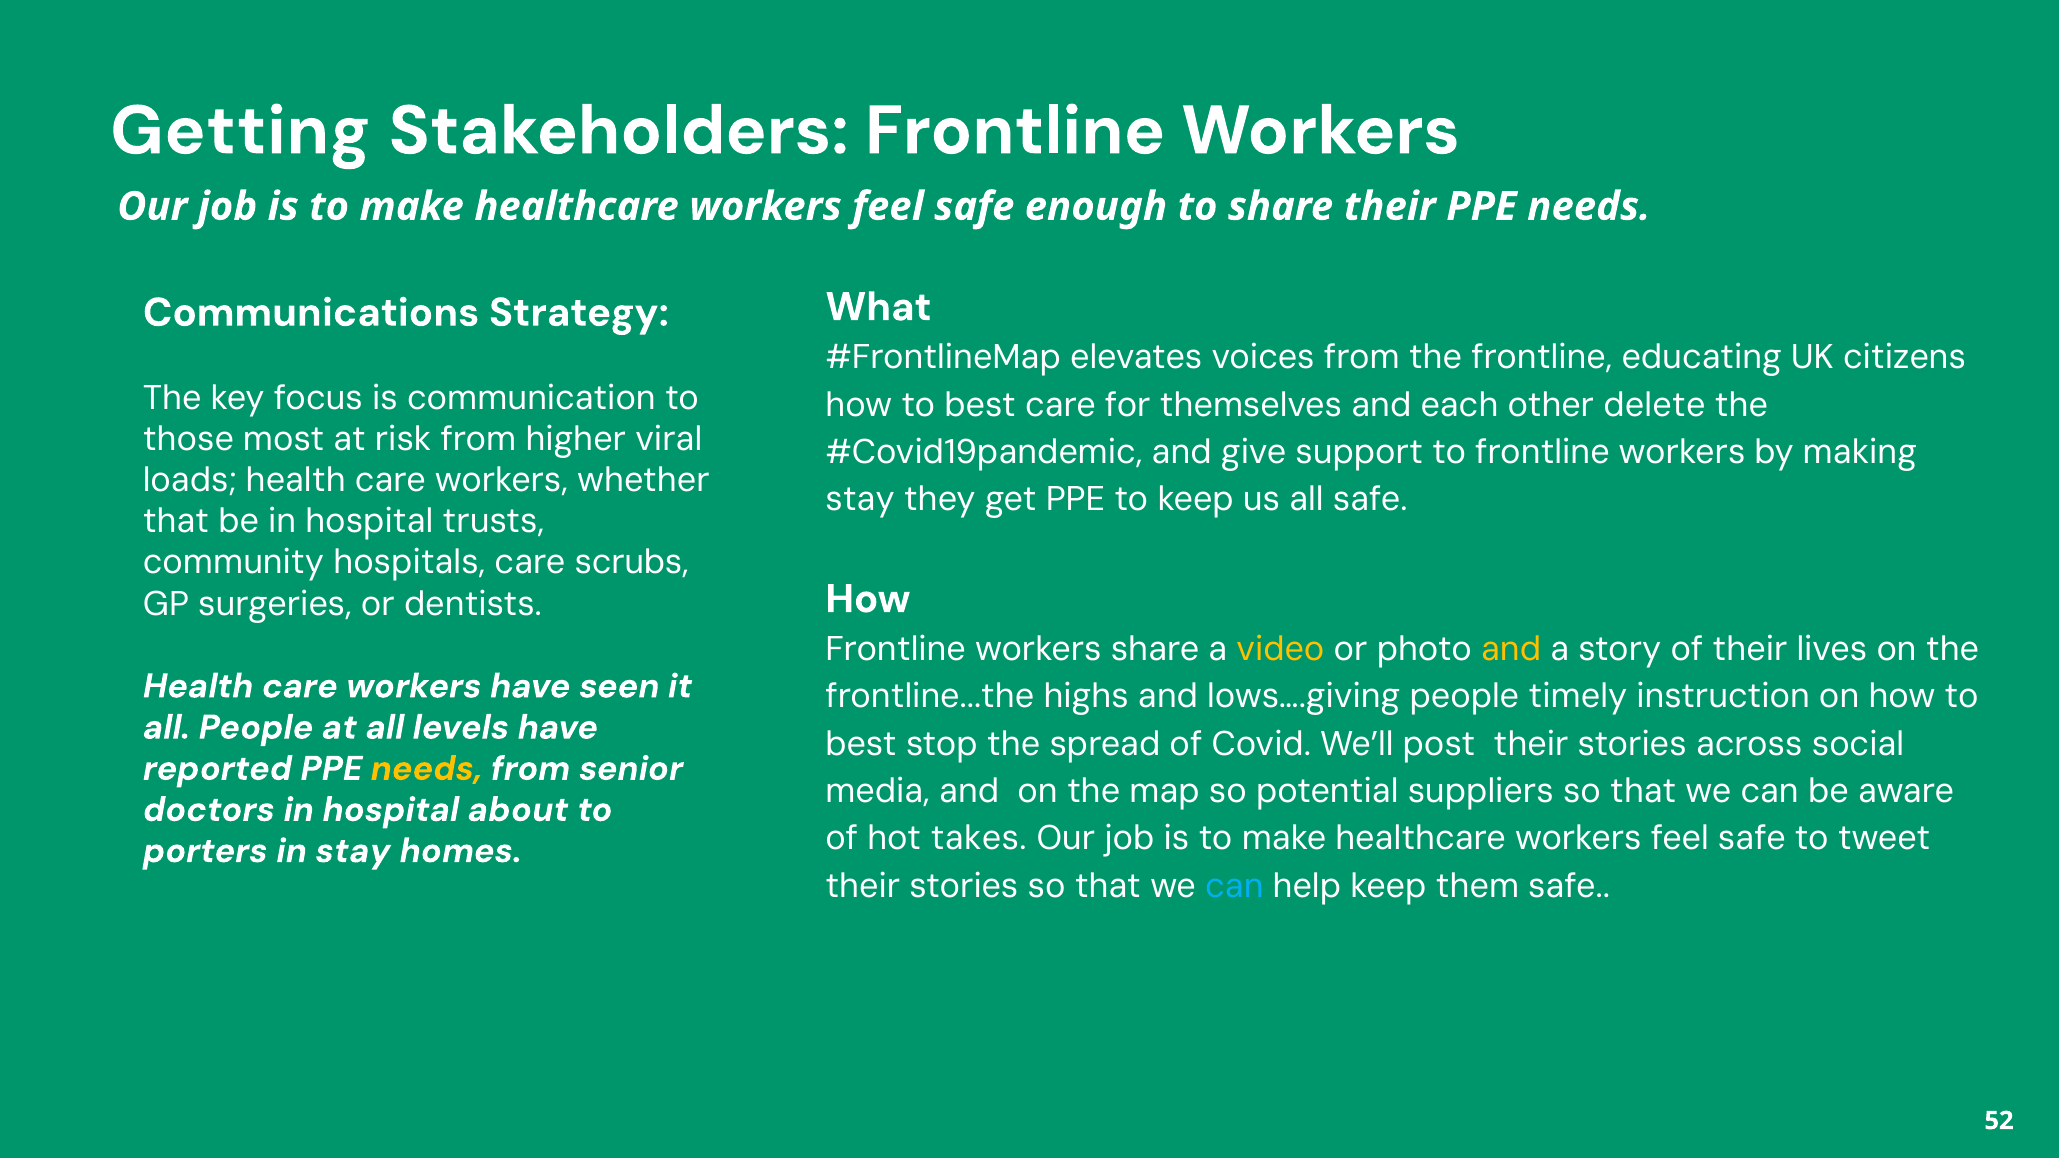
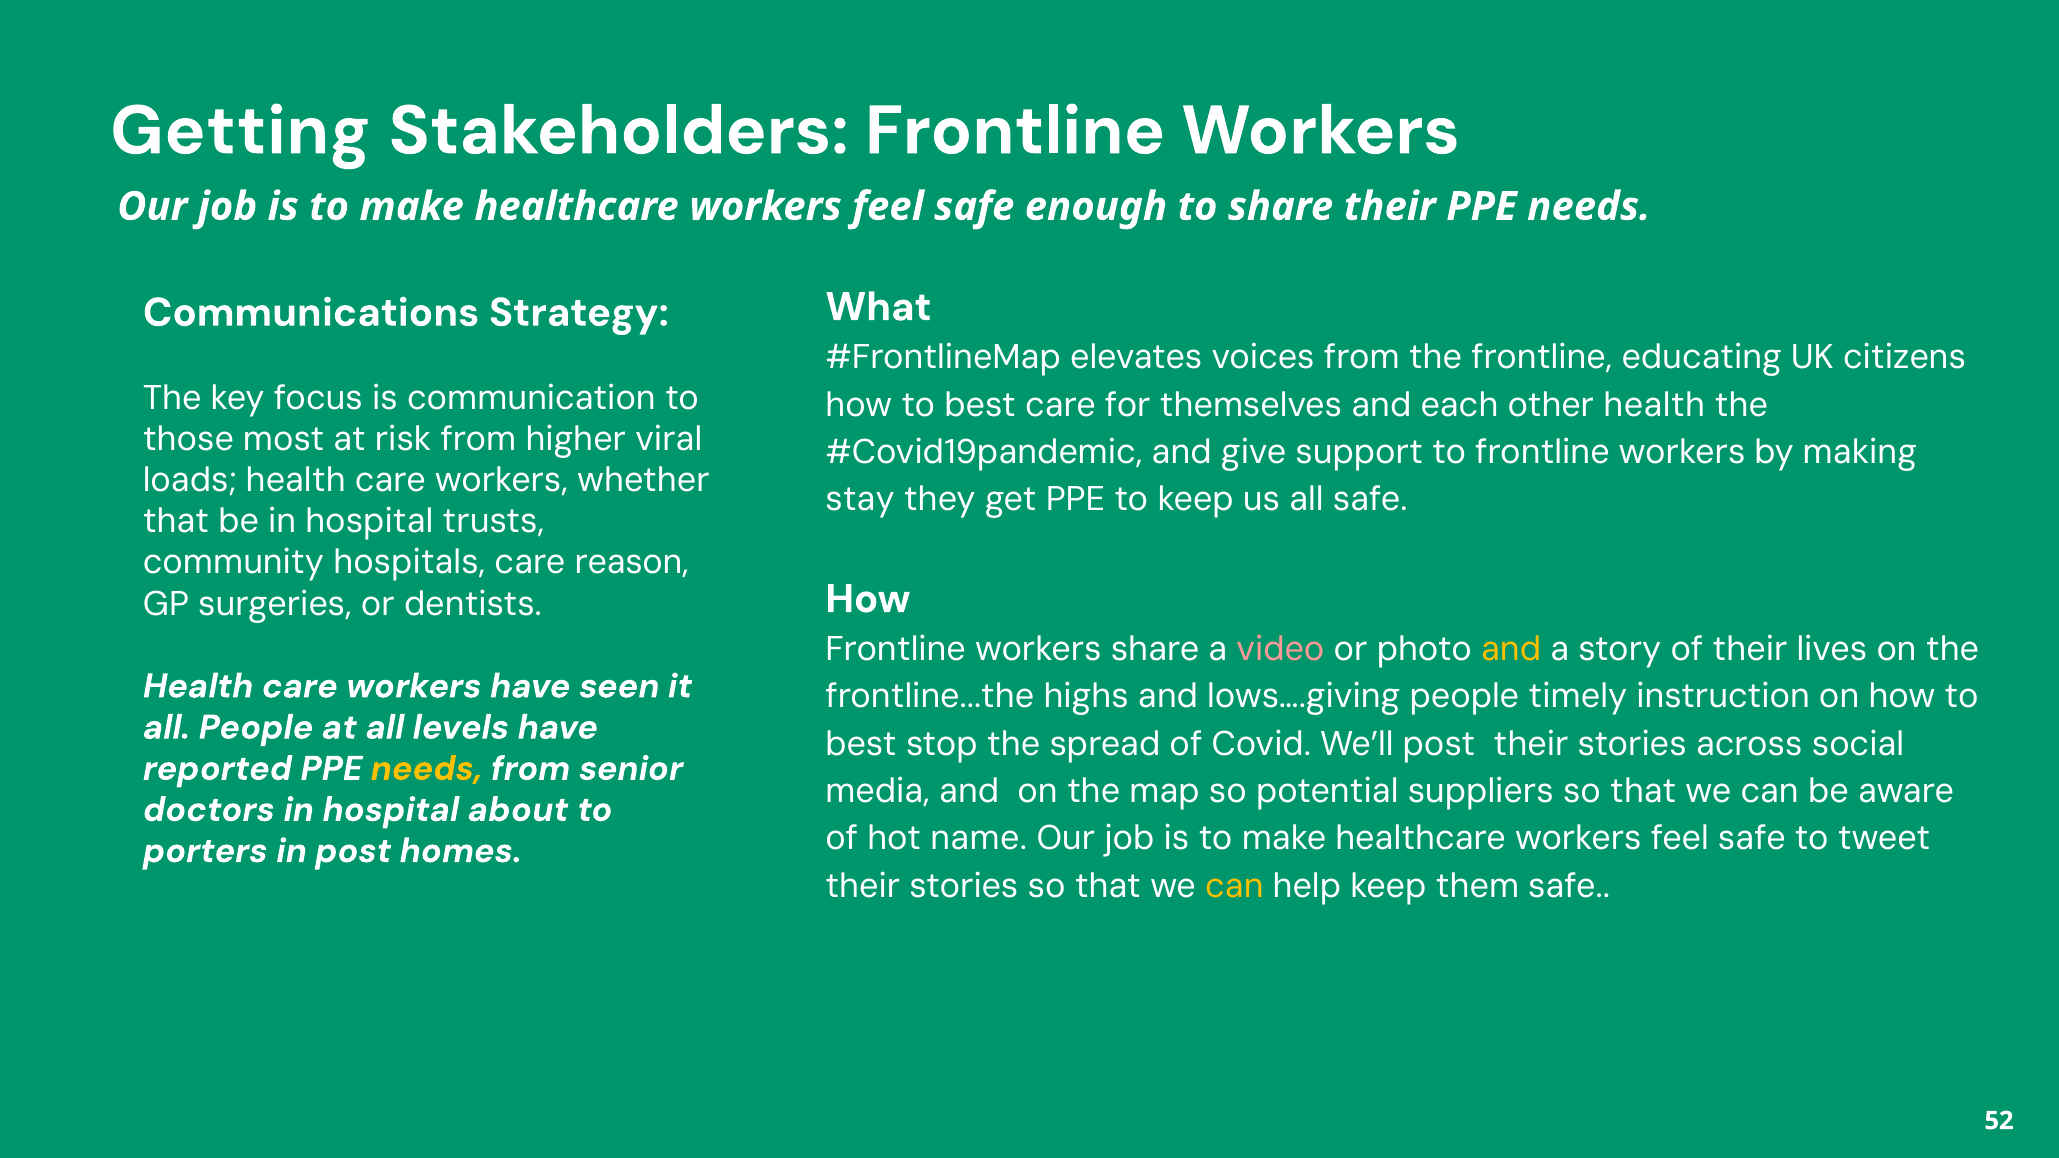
other delete: delete -> health (1654, 405)
scrubs: scrubs -> reason (632, 563)
video colour: yellow -> pink (1280, 649)
takes: takes -> name (979, 839)
in stay: stay -> post (353, 851)
can colour: light blue -> yellow (1234, 886)
